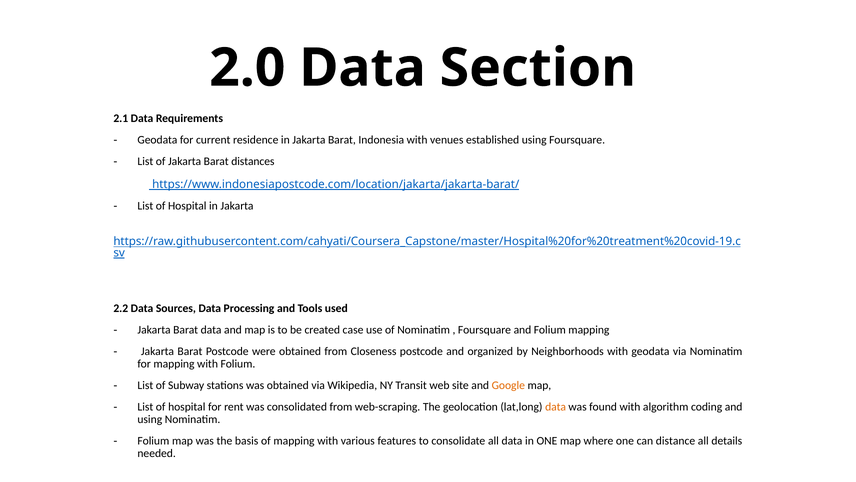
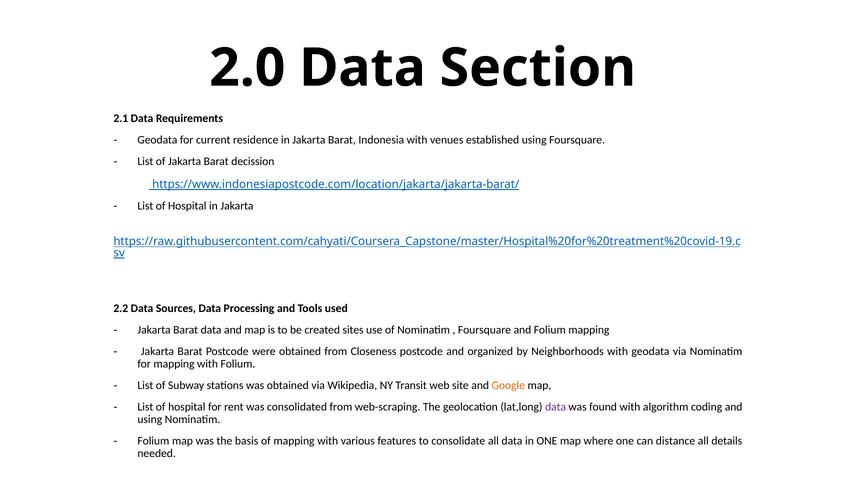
distances: distances -> decission (253, 161)
case: case -> sites (353, 330)
data colour: orange -> purple (556, 407)
